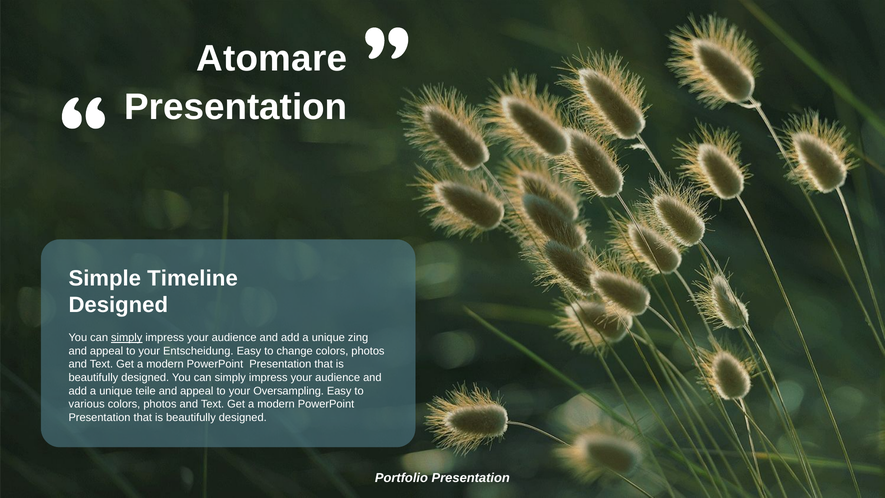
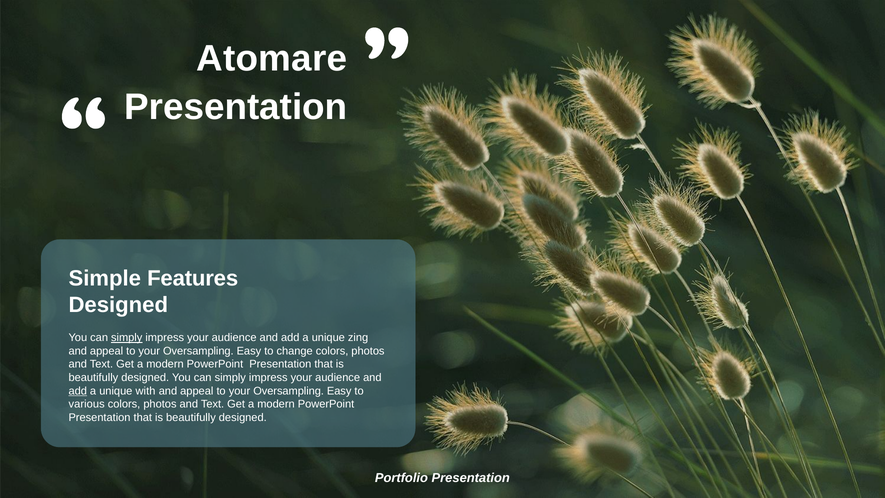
Timeline: Timeline -> Features (193, 278)
Entscheidung: Entscheidung -> Oversampling (198, 351)
add underline: none -> present (78, 391)
teile: teile -> with (145, 391)
